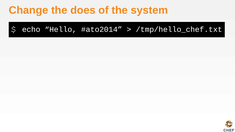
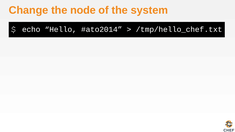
does: does -> node (83, 10)
